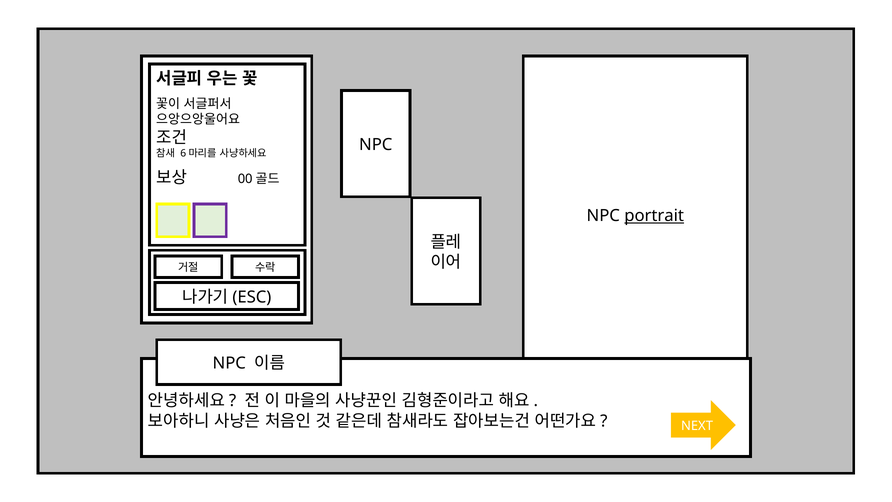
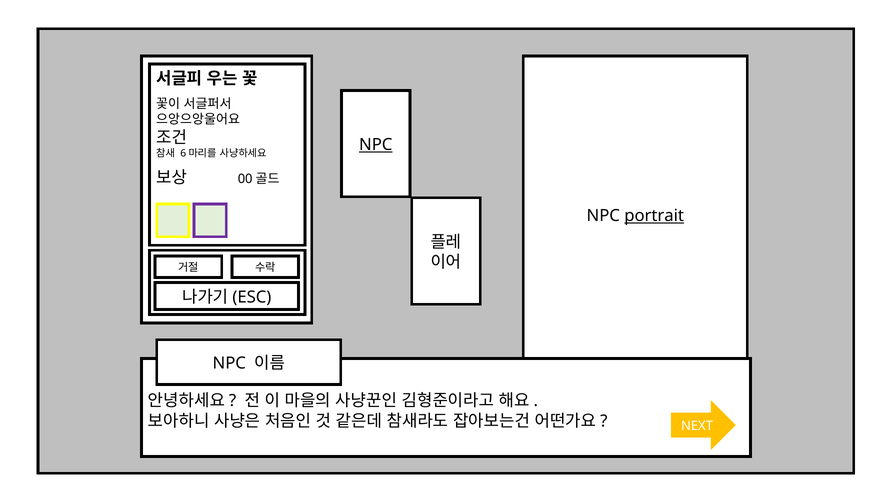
NPC underline: none -> present (376, 145)
